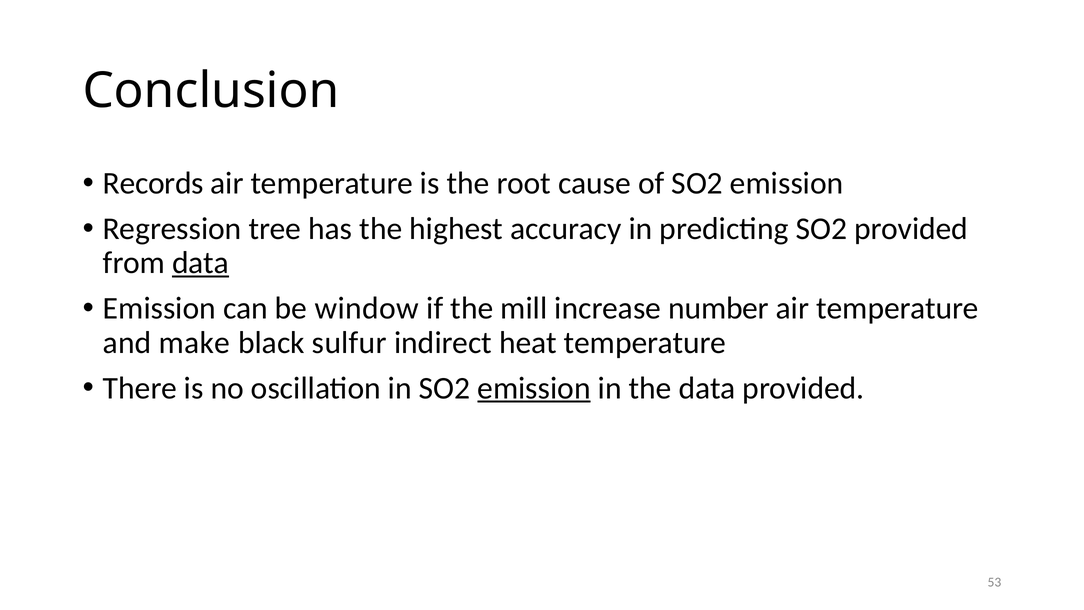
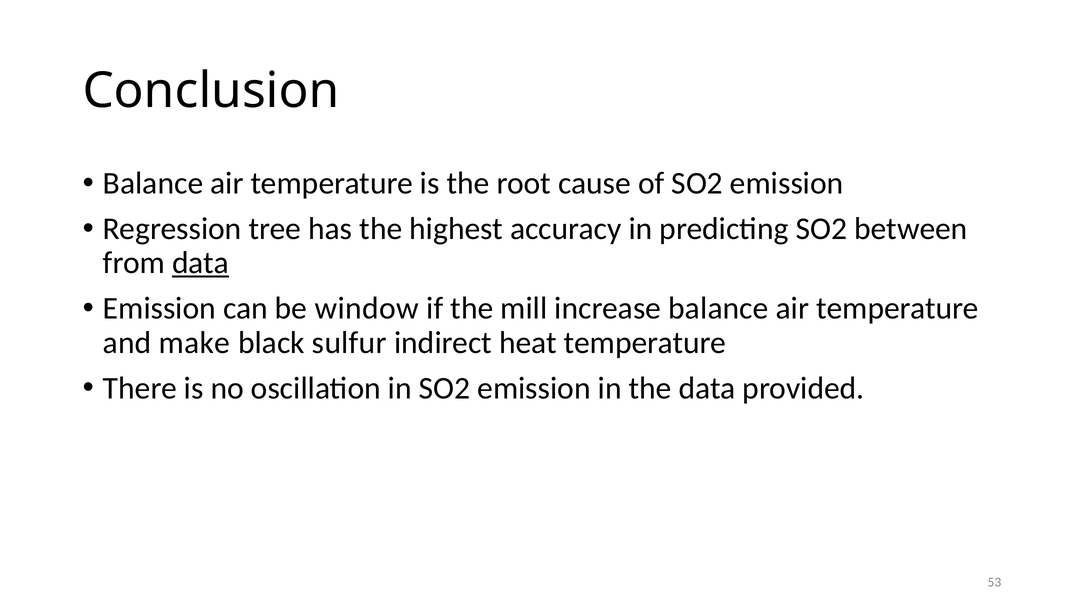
Records: Records -> Balance (153, 183)
SO2 provided: provided -> between (911, 229)
increase number: number -> balance (718, 308)
emission underline: present -> none (534, 388)
